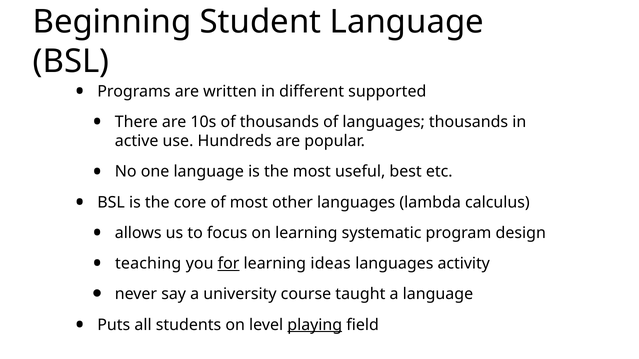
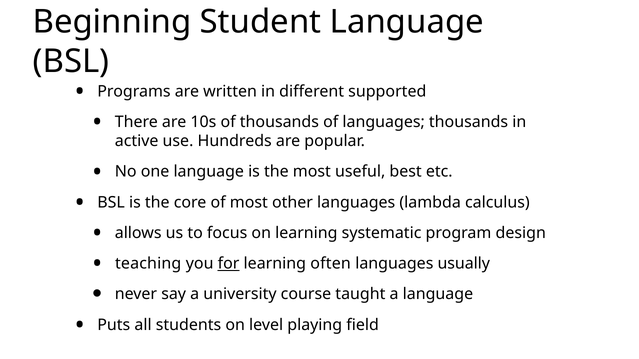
ideas: ideas -> often (331, 264)
activity: activity -> usually (464, 264)
playing underline: present -> none (315, 325)
